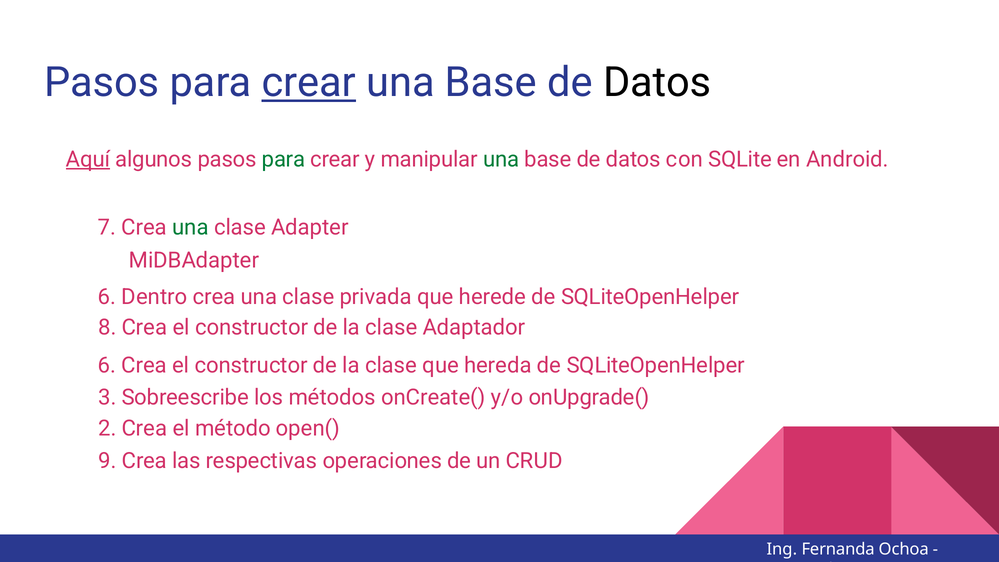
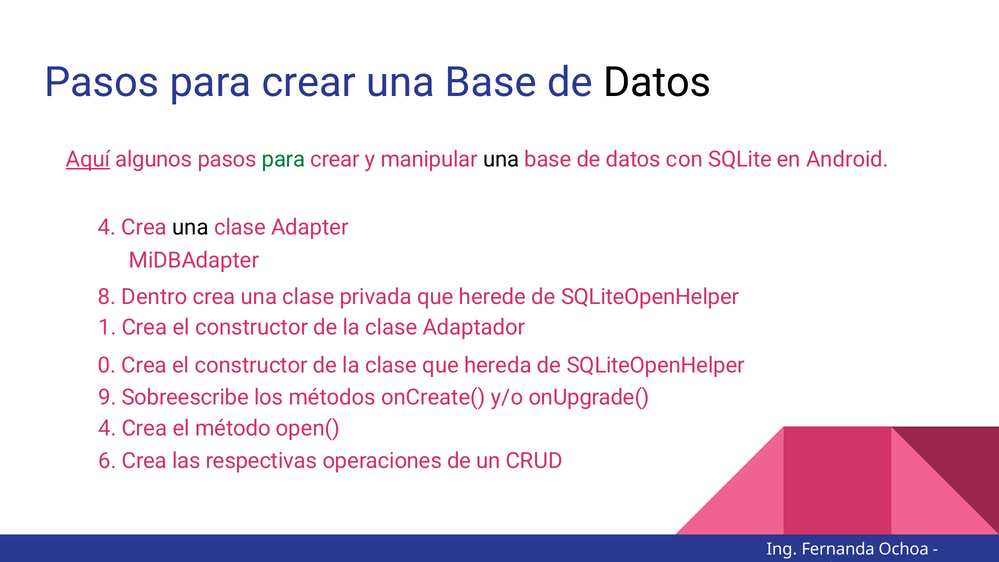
crear underline: present -> none (309, 83)
una colour: green -> black (501, 159)
7: 7 -> 4 (107, 227)
una colour: green -> black (190, 227)
6: 6 -> 8 (107, 297)
8: 8 -> 1 (107, 328)
6: 6 -> 0 (107, 365)
3: 3 -> 9 (107, 398)
2: 2 -> 4 (107, 429)
9: 9 -> 6 (107, 461)
